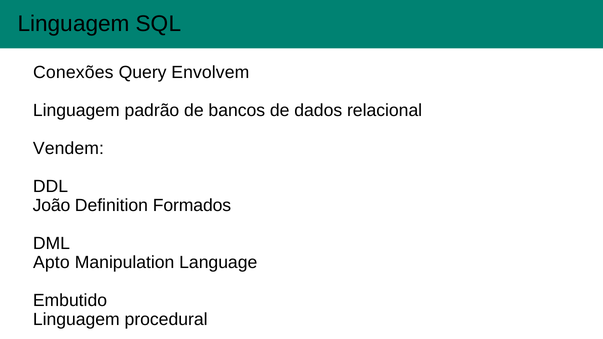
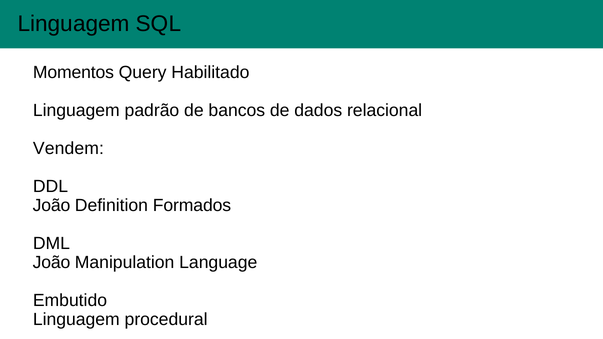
Conexões: Conexões -> Momentos (73, 73)
Envolvem: Envolvem -> Habilitado (210, 73)
Apto: Apto -> João (52, 263)
